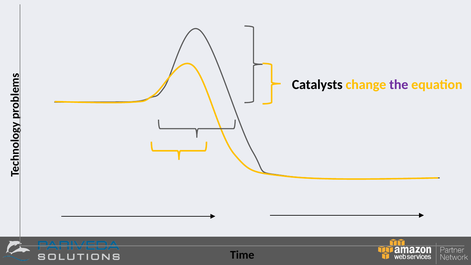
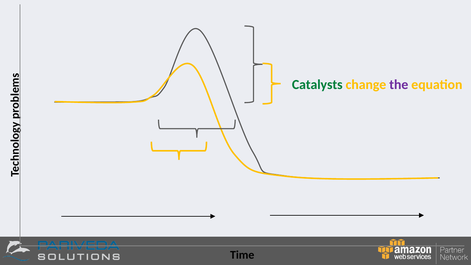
Catalysts colour: black -> green (317, 84)
